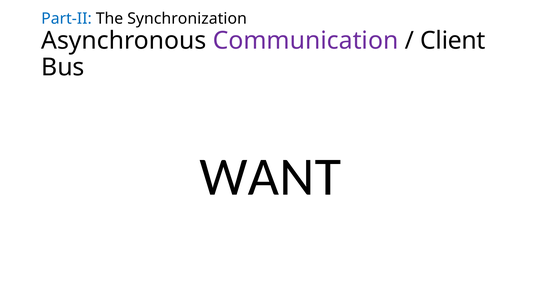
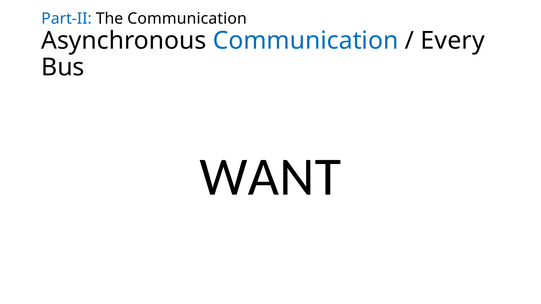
The Synchronization: Synchronization -> Communication (187, 19)
Communication colour: purple -> blue (306, 41)
Client: Client -> Every (453, 41)
